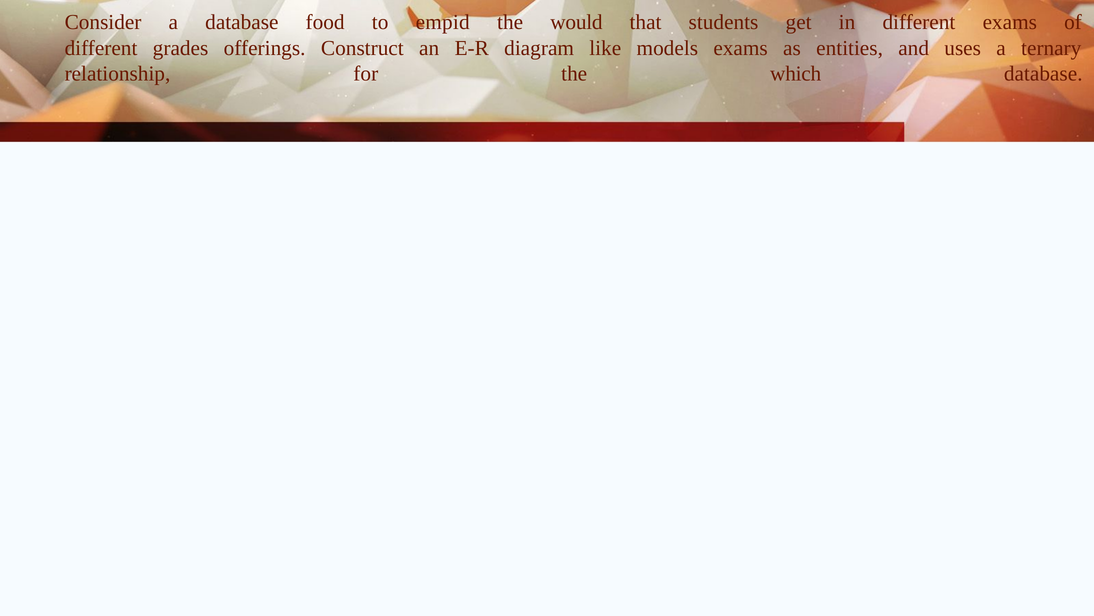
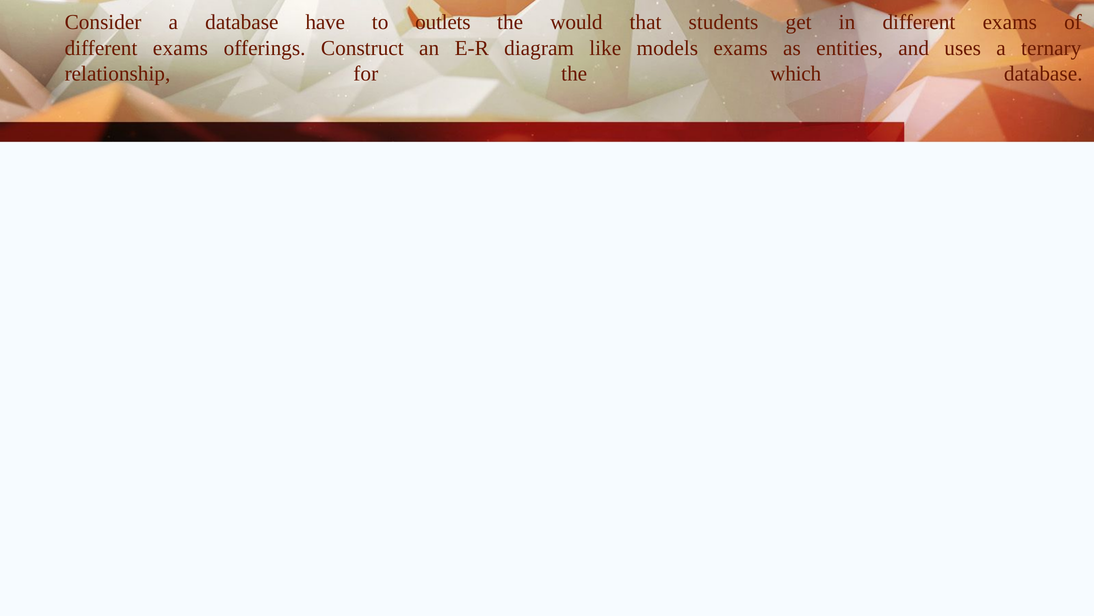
food: food -> have (325, 22)
empid: empid -> outlets (443, 22)
grades: grades -> exams (180, 48)
